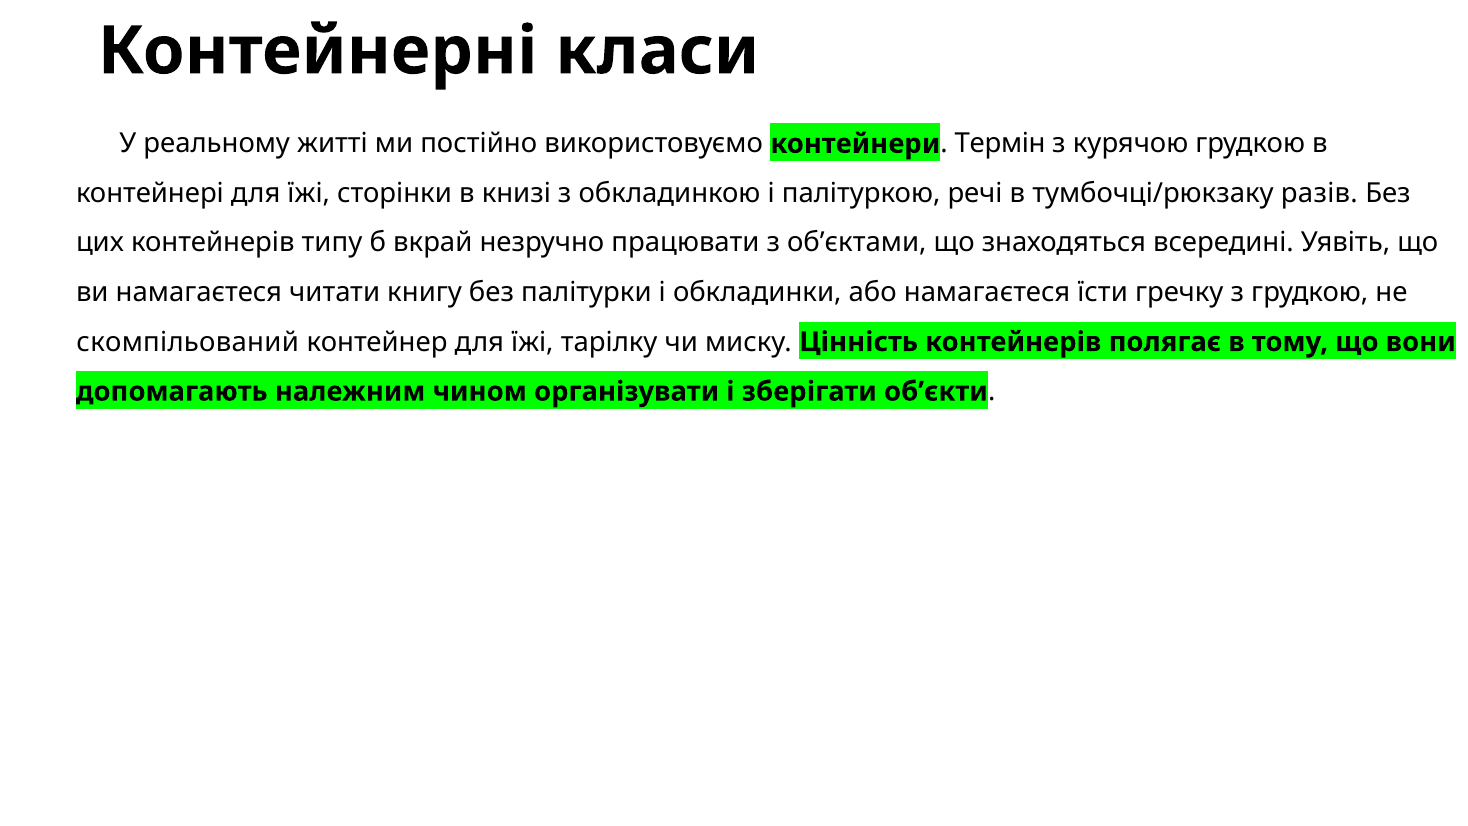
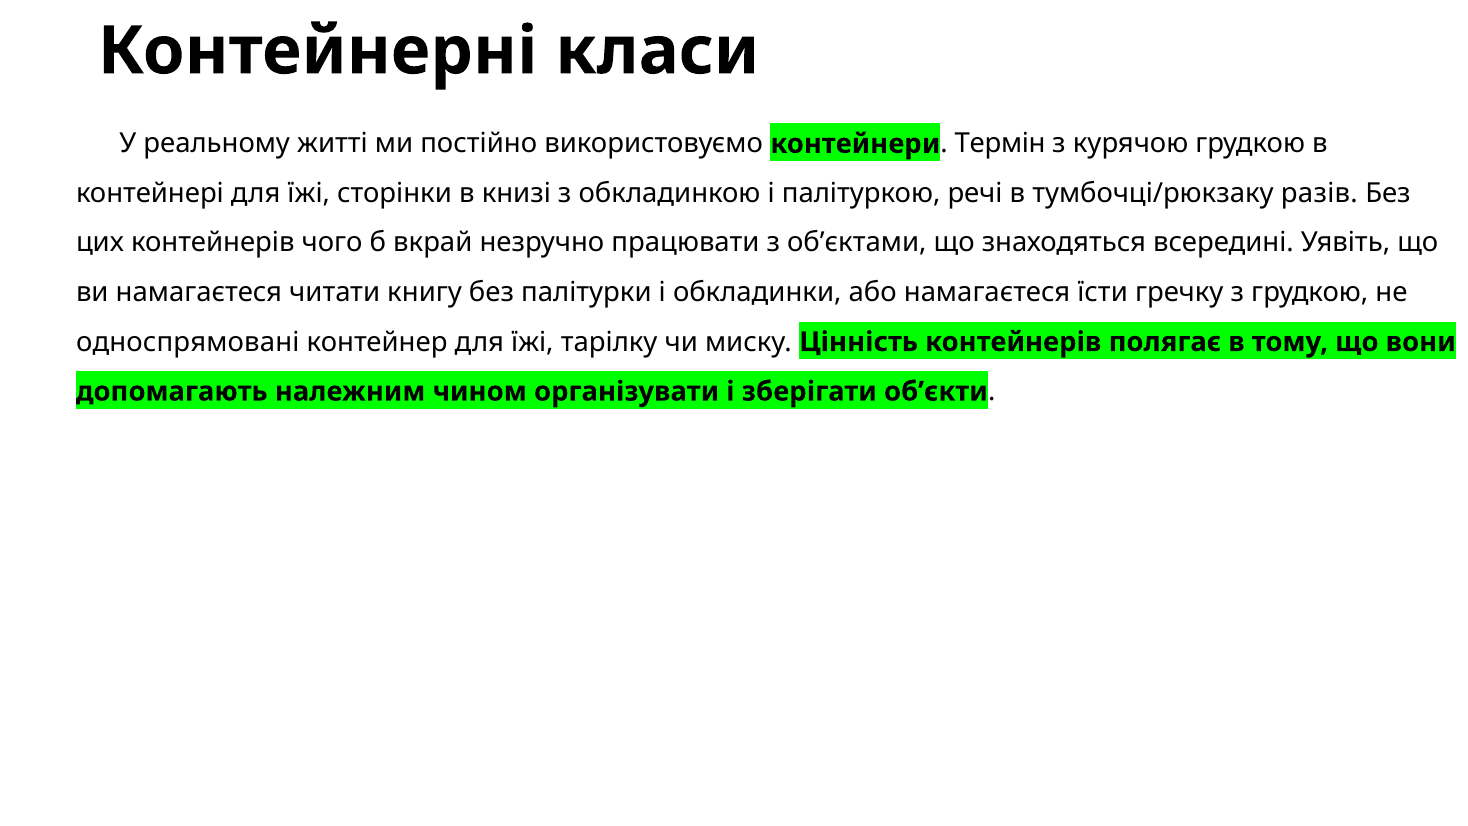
типу: типу -> чого (332, 243)
скомпільований: скомпільований -> односпрямовані (188, 342)
